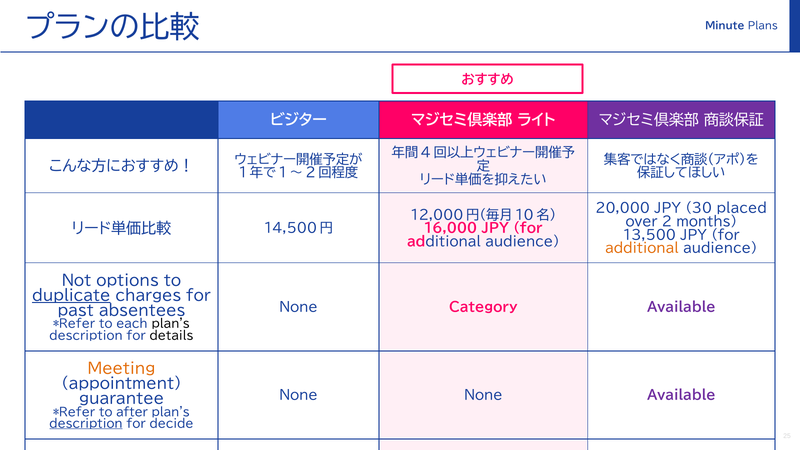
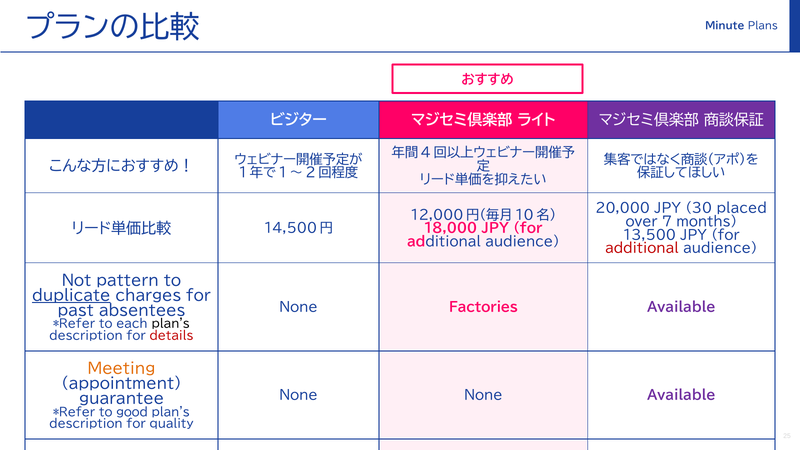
2: 2 -> 7 (667, 222)
16,000: 16,000 -> 18,000 (451, 229)
additional colour: orange -> red (642, 248)
options: options -> pattern (128, 281)
Category: Category -> Factories (483, 308)
details colour: black -> red (172, 336)
after: after -> good (132, 412)
description underline: present -> none (86, 424)
decide: decide -> quality (172, 424)
